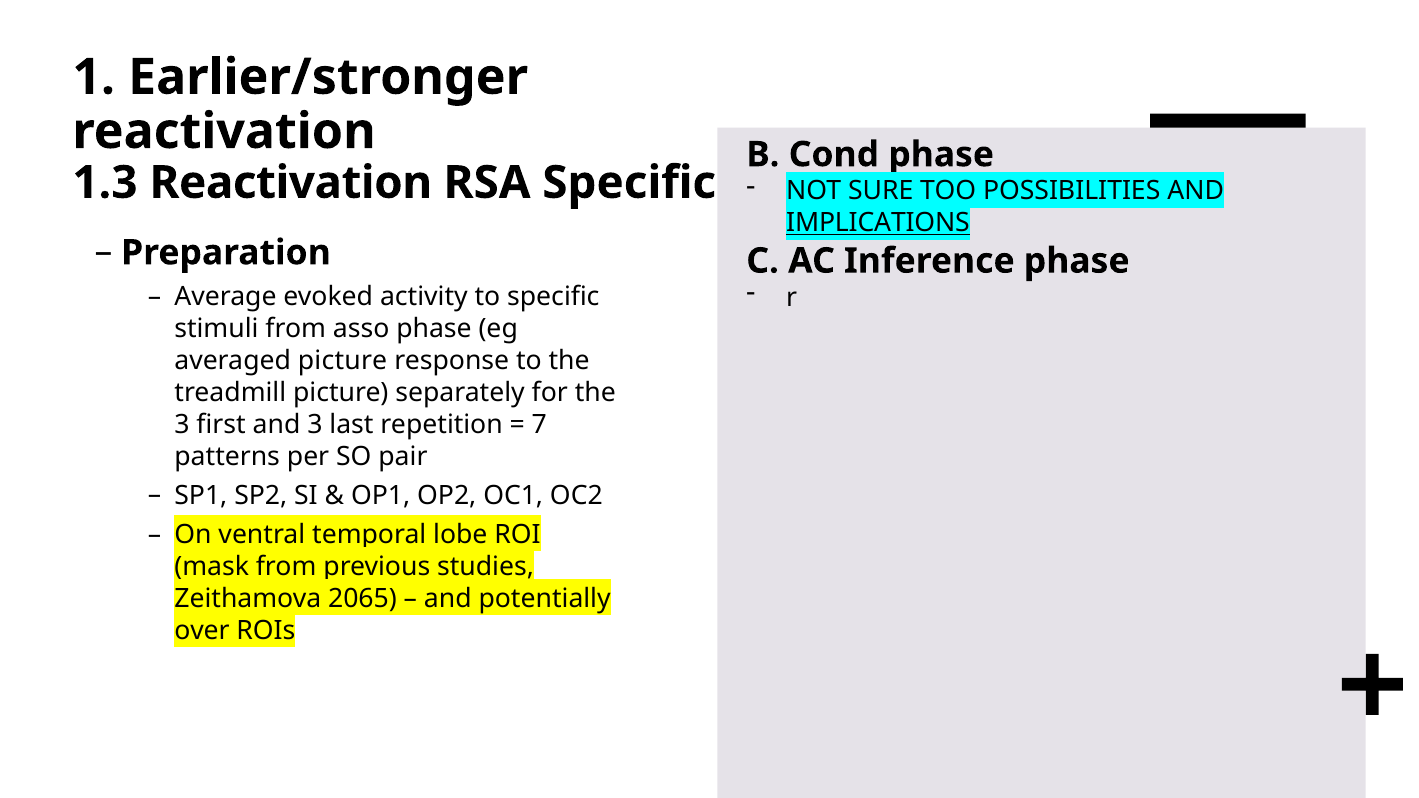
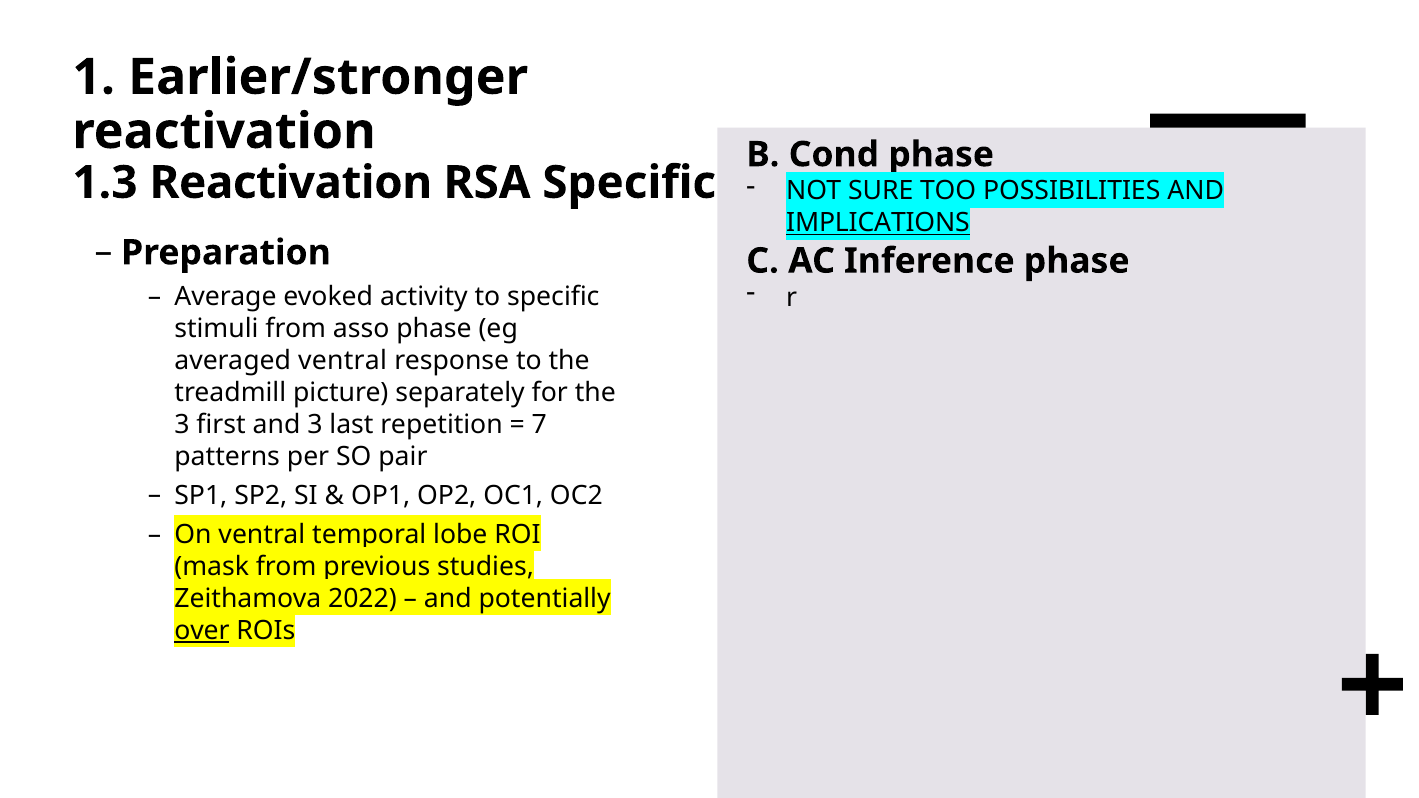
averaged picture: picture -> ventral (343, 361)
2065: 2065 -> 2022 (362, 599)
over underline: none -> present (202, 631)
